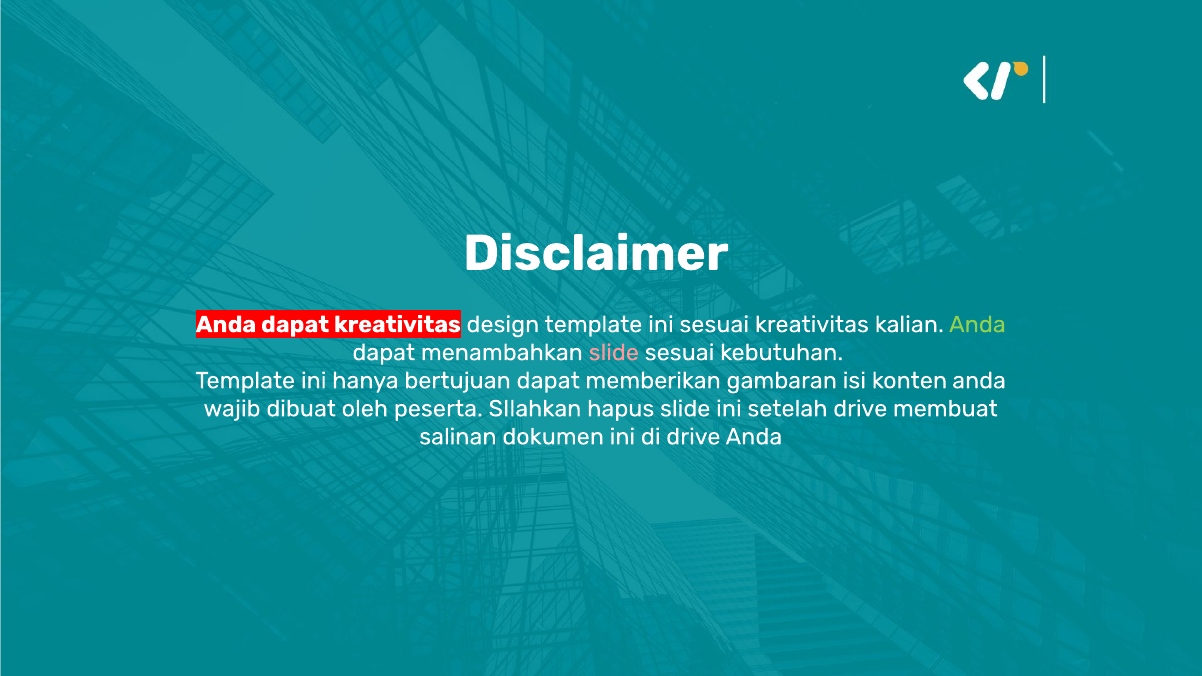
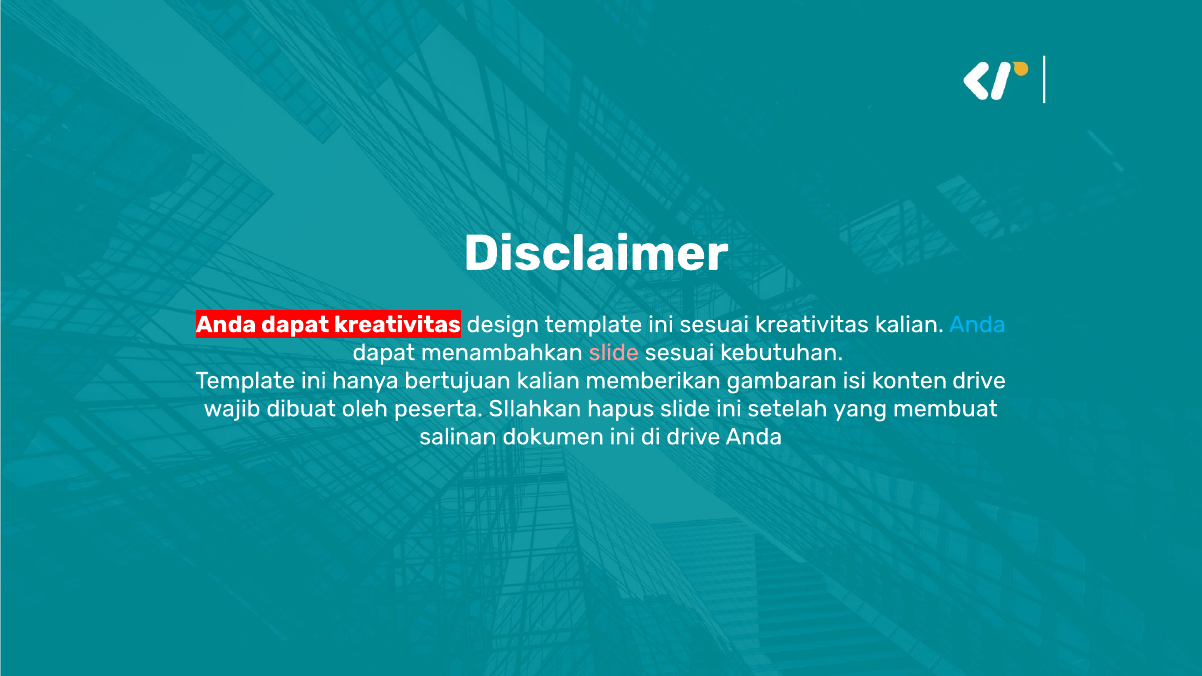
Anda colour: light green -> light blue (977, 325)
bertujuan dapat: dapat -> kalian (548, 381)
konten anda: anda -> drive (979, 381)
setelah drive: drive -> yang (860, 409)
